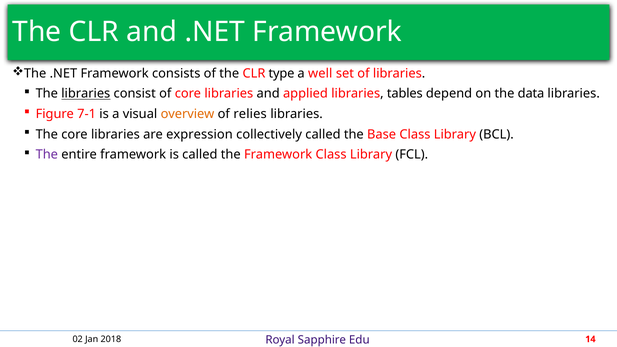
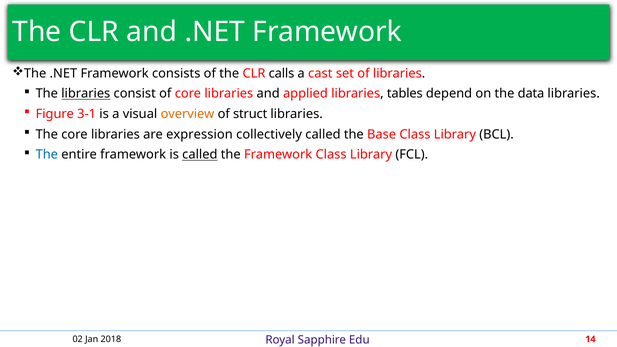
type: type -> calls (282, 73)
well: well -> cast (320, 73)
7-1: 7-1 -> 3-1 (87, 114)
relies: relies -> struct (250, 114)
The colour: purple -> blue (47, 155)
called underline: none -> present (200, 155)
